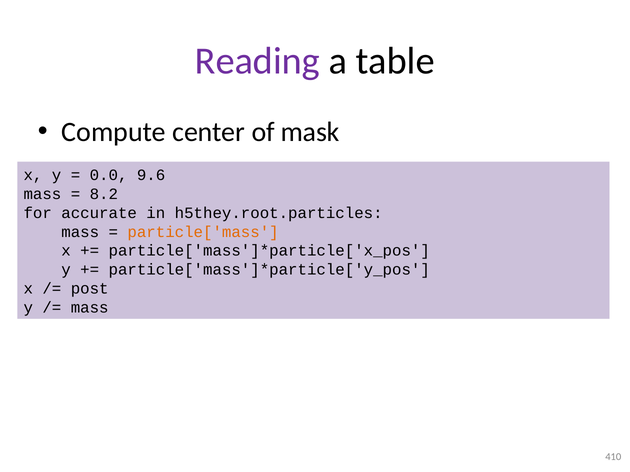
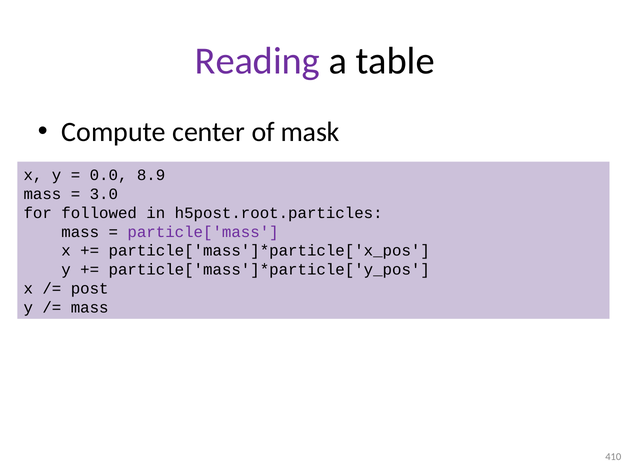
9.6: 9.6 -> 8.9 (151, 175)
8.2: 8.2 -> 3.0 (104, 194)
accurate: accurate -> followed (99, 213)
h5they.root.particles: h5they.root.particles -> h5post.root.particles (279, 213)
particle['mass colour: orange -> purple (203, 232)
